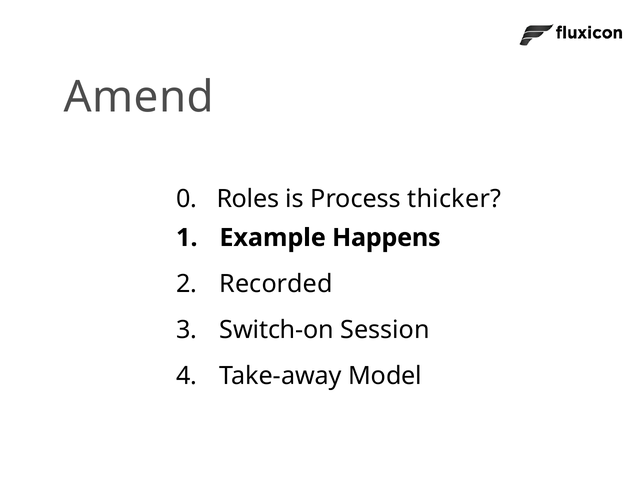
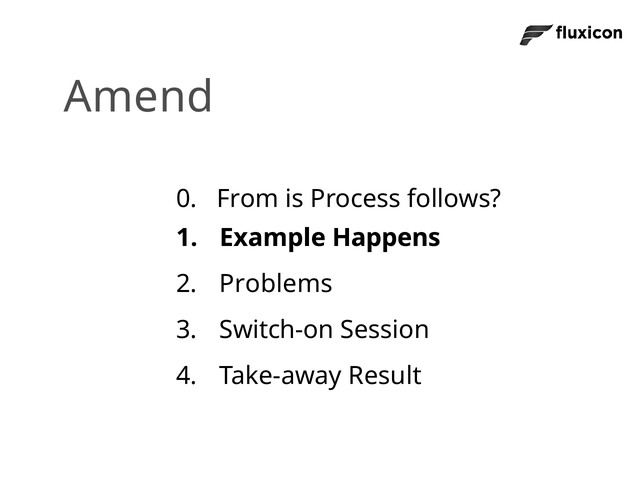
Roles: Roles -> From (248, 199)
thicker: thicker -> follows (454, 199)
Recorded: Recorded -> Problems (276, 284)
Model: Model -> Result (385, 376)
